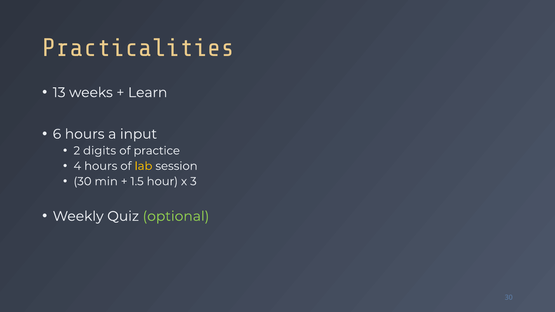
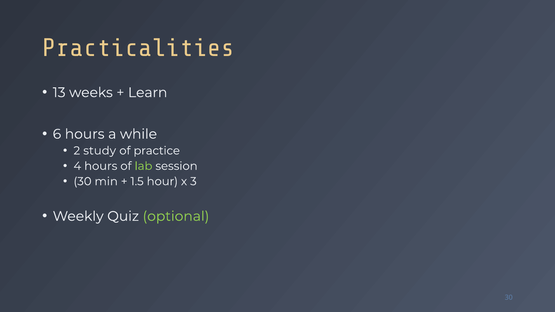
input: input -> while (138, 134)
digits: digits -> study (100, 151)
lab colour: yellow -> light green (143, 166)
